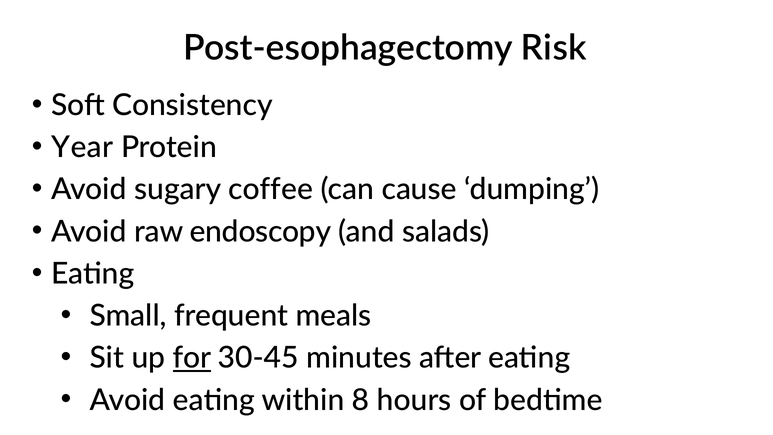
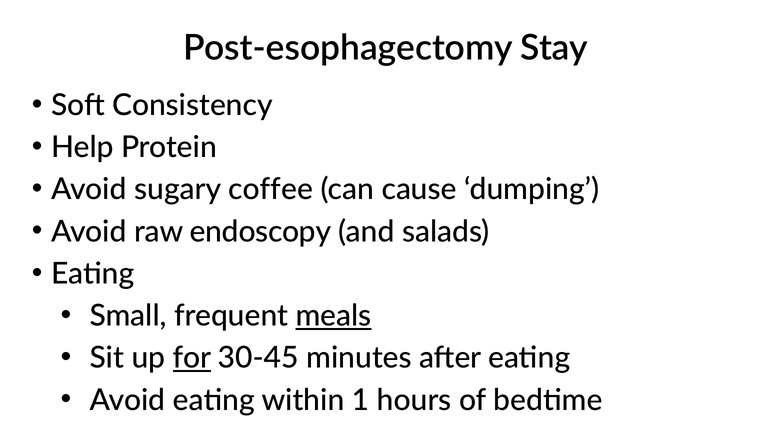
Risk: Risk -> Stay (554, 48)
Year: Year -> Help (82, 147)
meals underline: none -> present (334, 316)
8: 8 -> 1 (361, 400)
